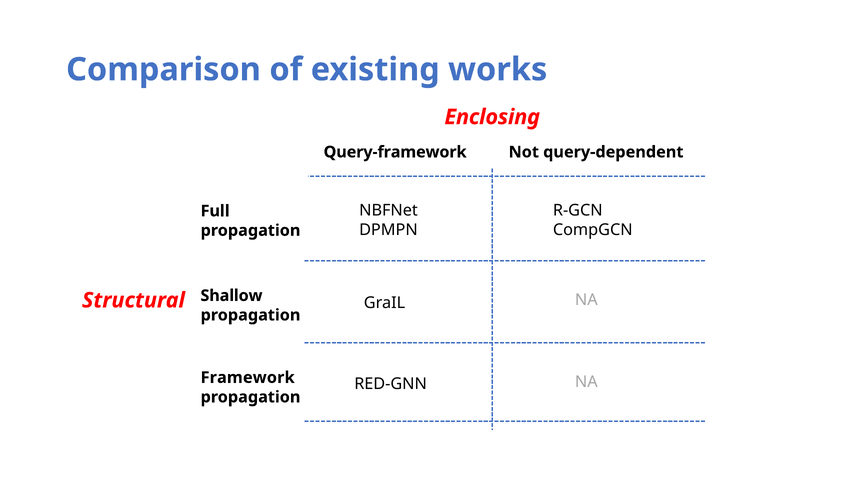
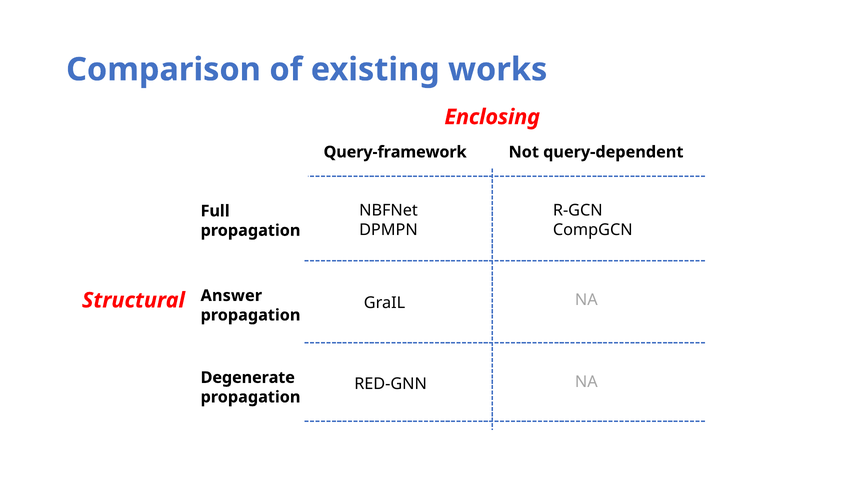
Shallow: Shallow -> Answer (231, 296)
Framework: Framework -> Degenerate (248, 378)
